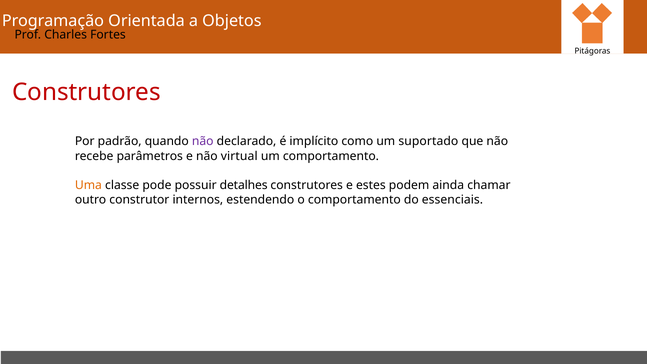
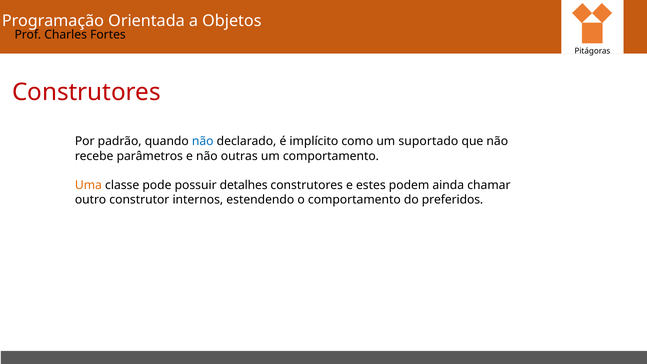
não colour: purple -> blue (203, 141)
virtual: virtual -> outras (239, 156)
essenciais: essenciais -> preferidos (453, 200)
